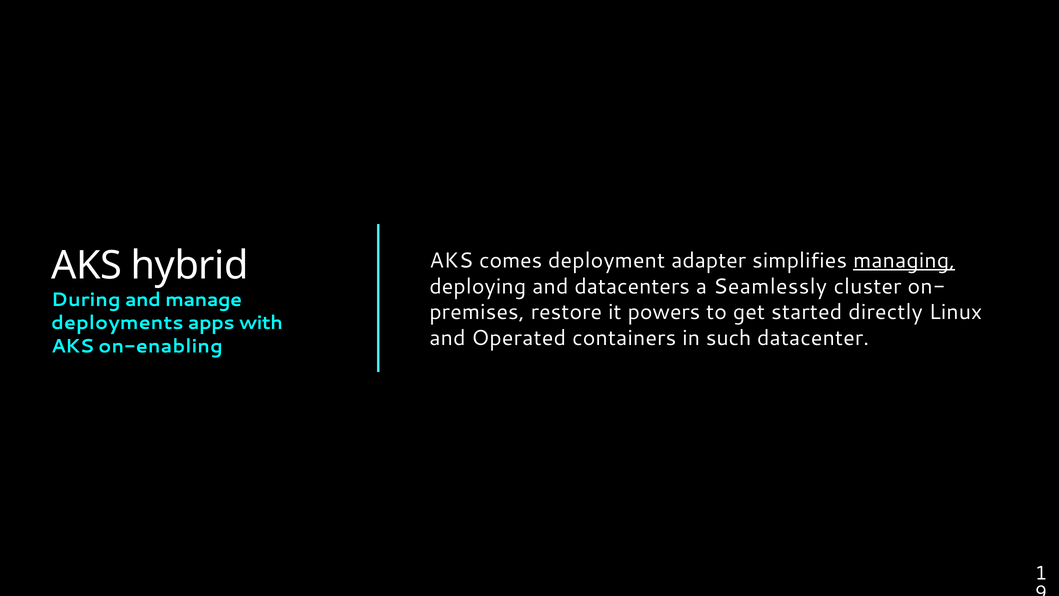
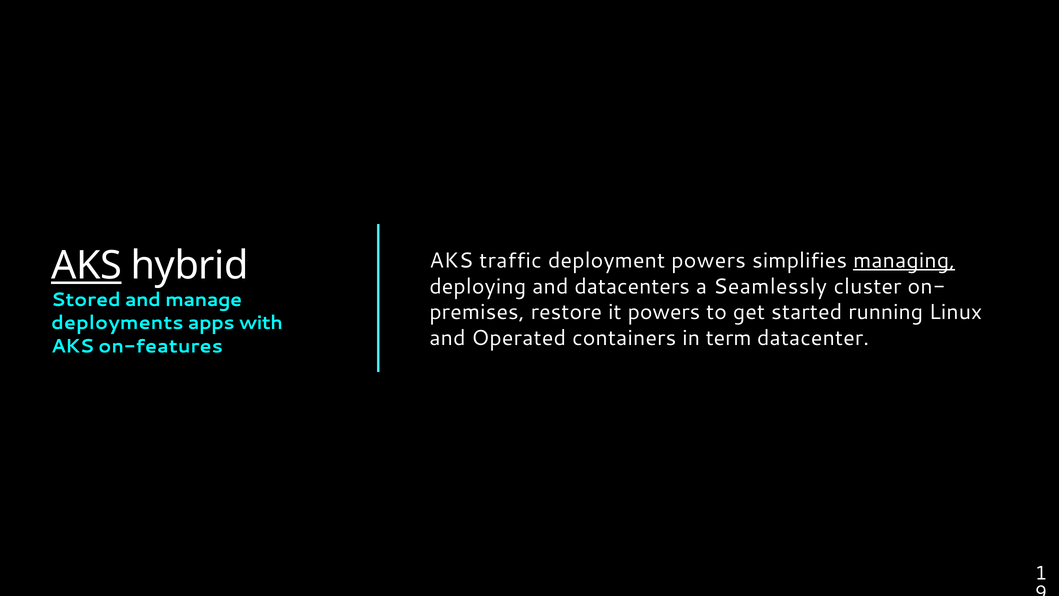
comes: comes -> traffic (510, 260)
deployment adapter: adapter -> powers (709, 260)
AKS underline: none -> present (87, 265)
During: During -> Stored (86, 299)
directly: directly -> running (886, 312)
such: such -> term (729, 338)
on-enabling: on-enabling -> on-features (161, 346)
